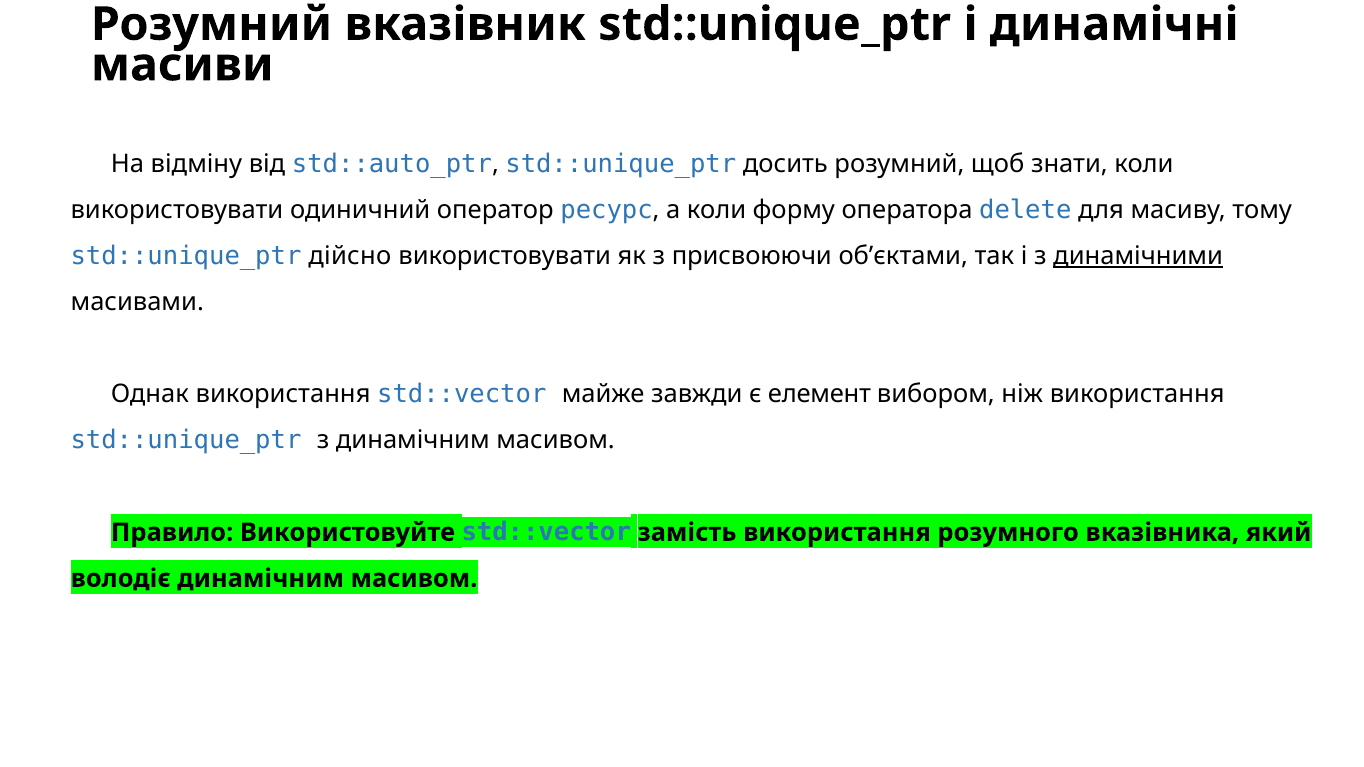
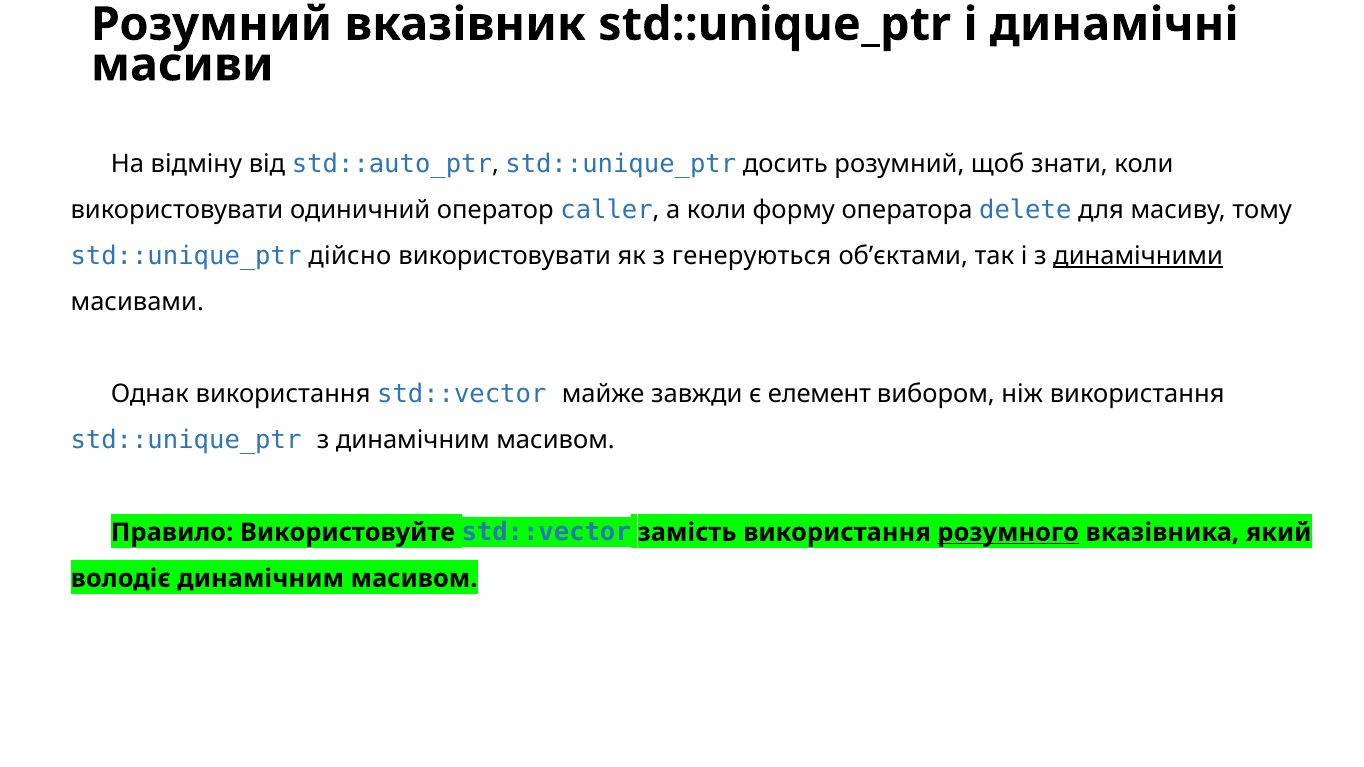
ресурс: ресурс -> caller (607, 210)
присвоюючи: присвоюючи -> генеруються (752, 256)
розумного underline: none -> present (1008, 532)
